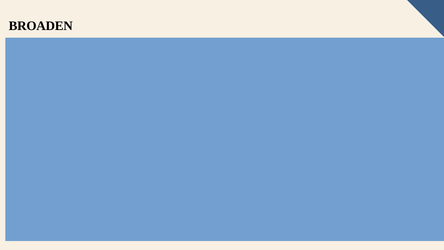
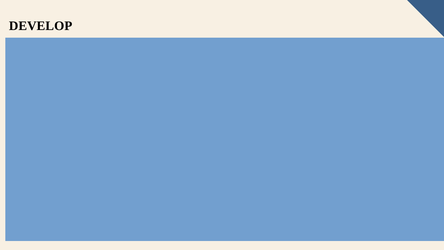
BROADEN: BROADEN -> DEVELOP (41, 26)
